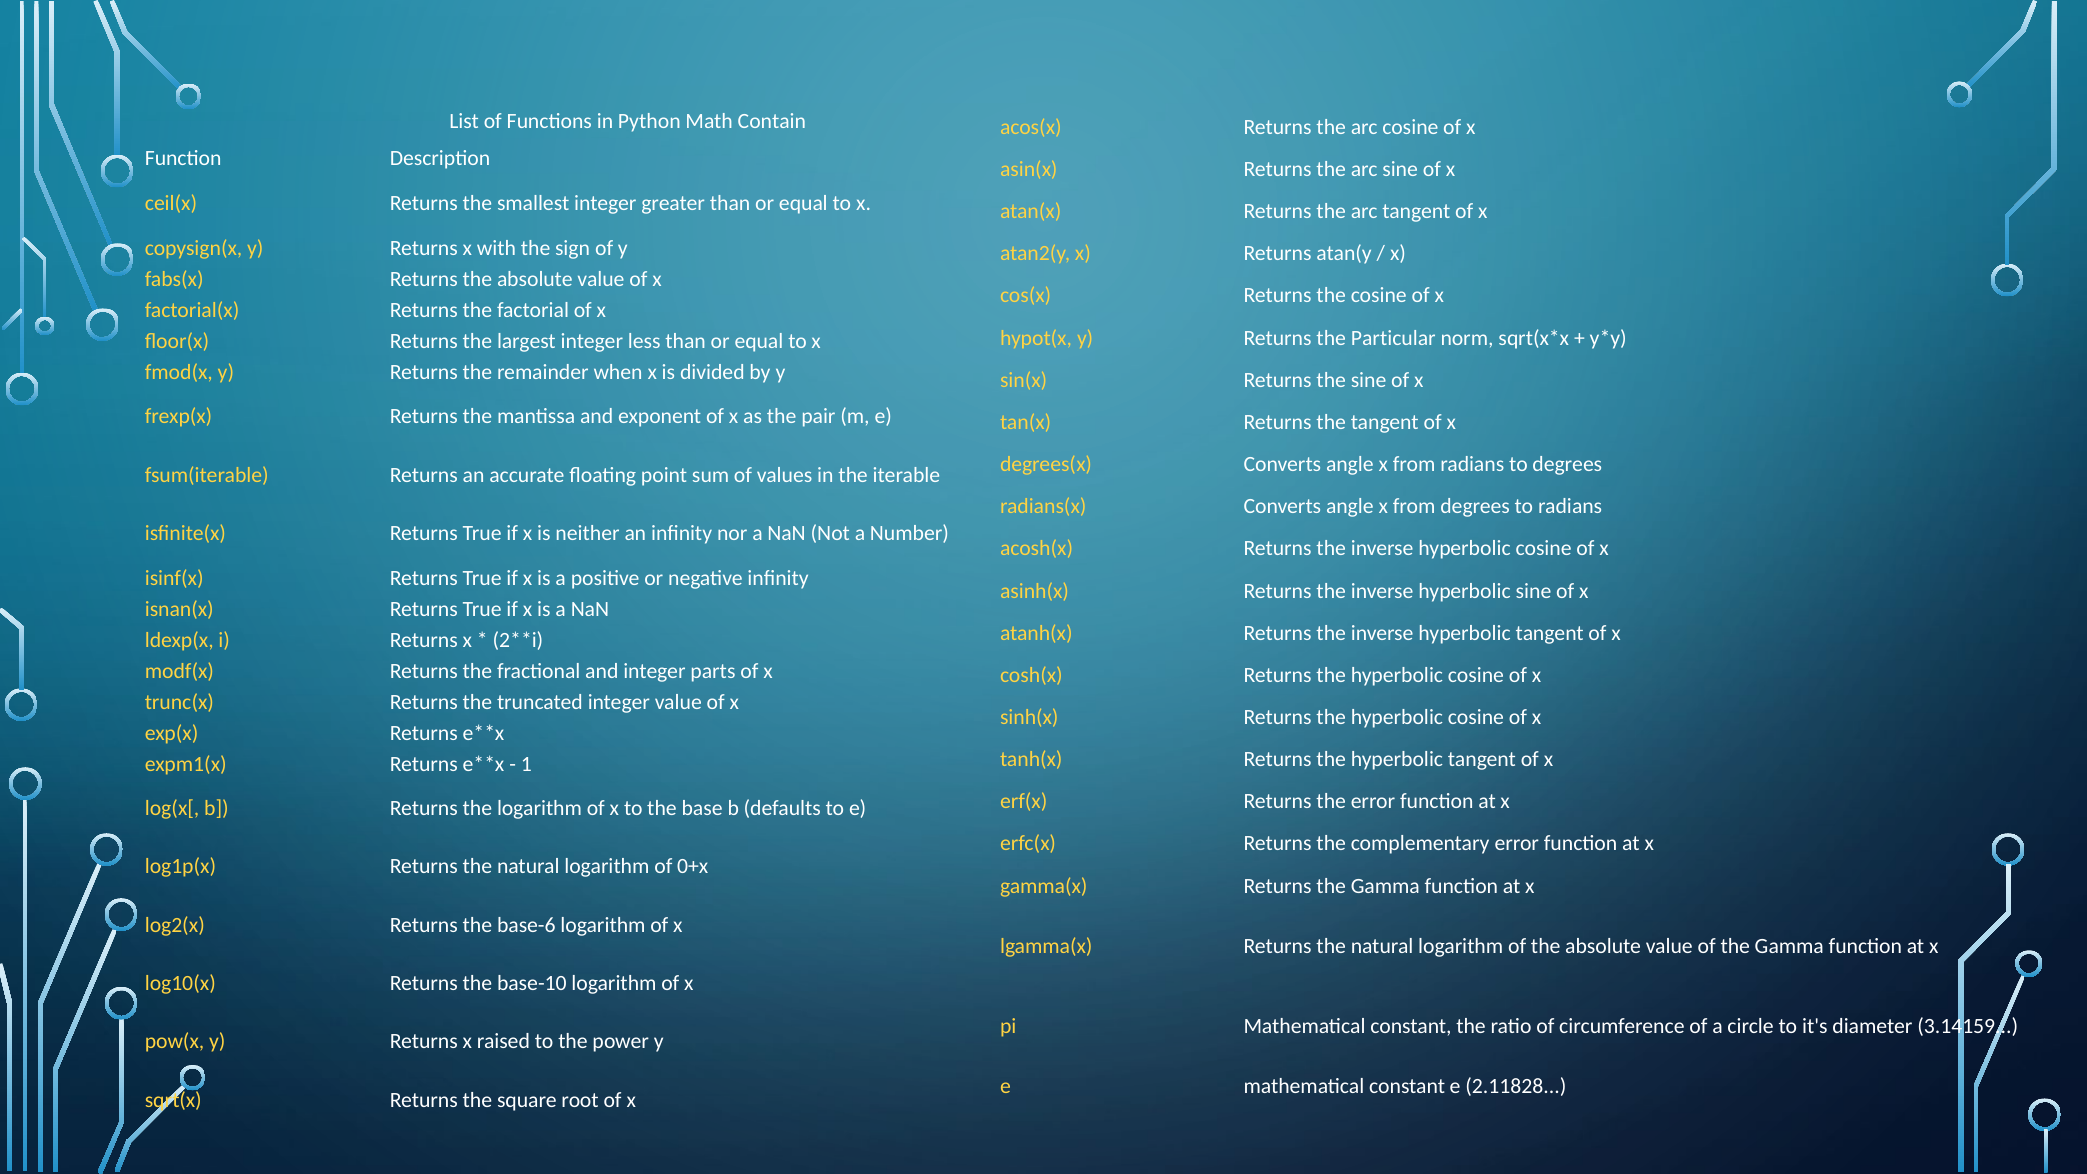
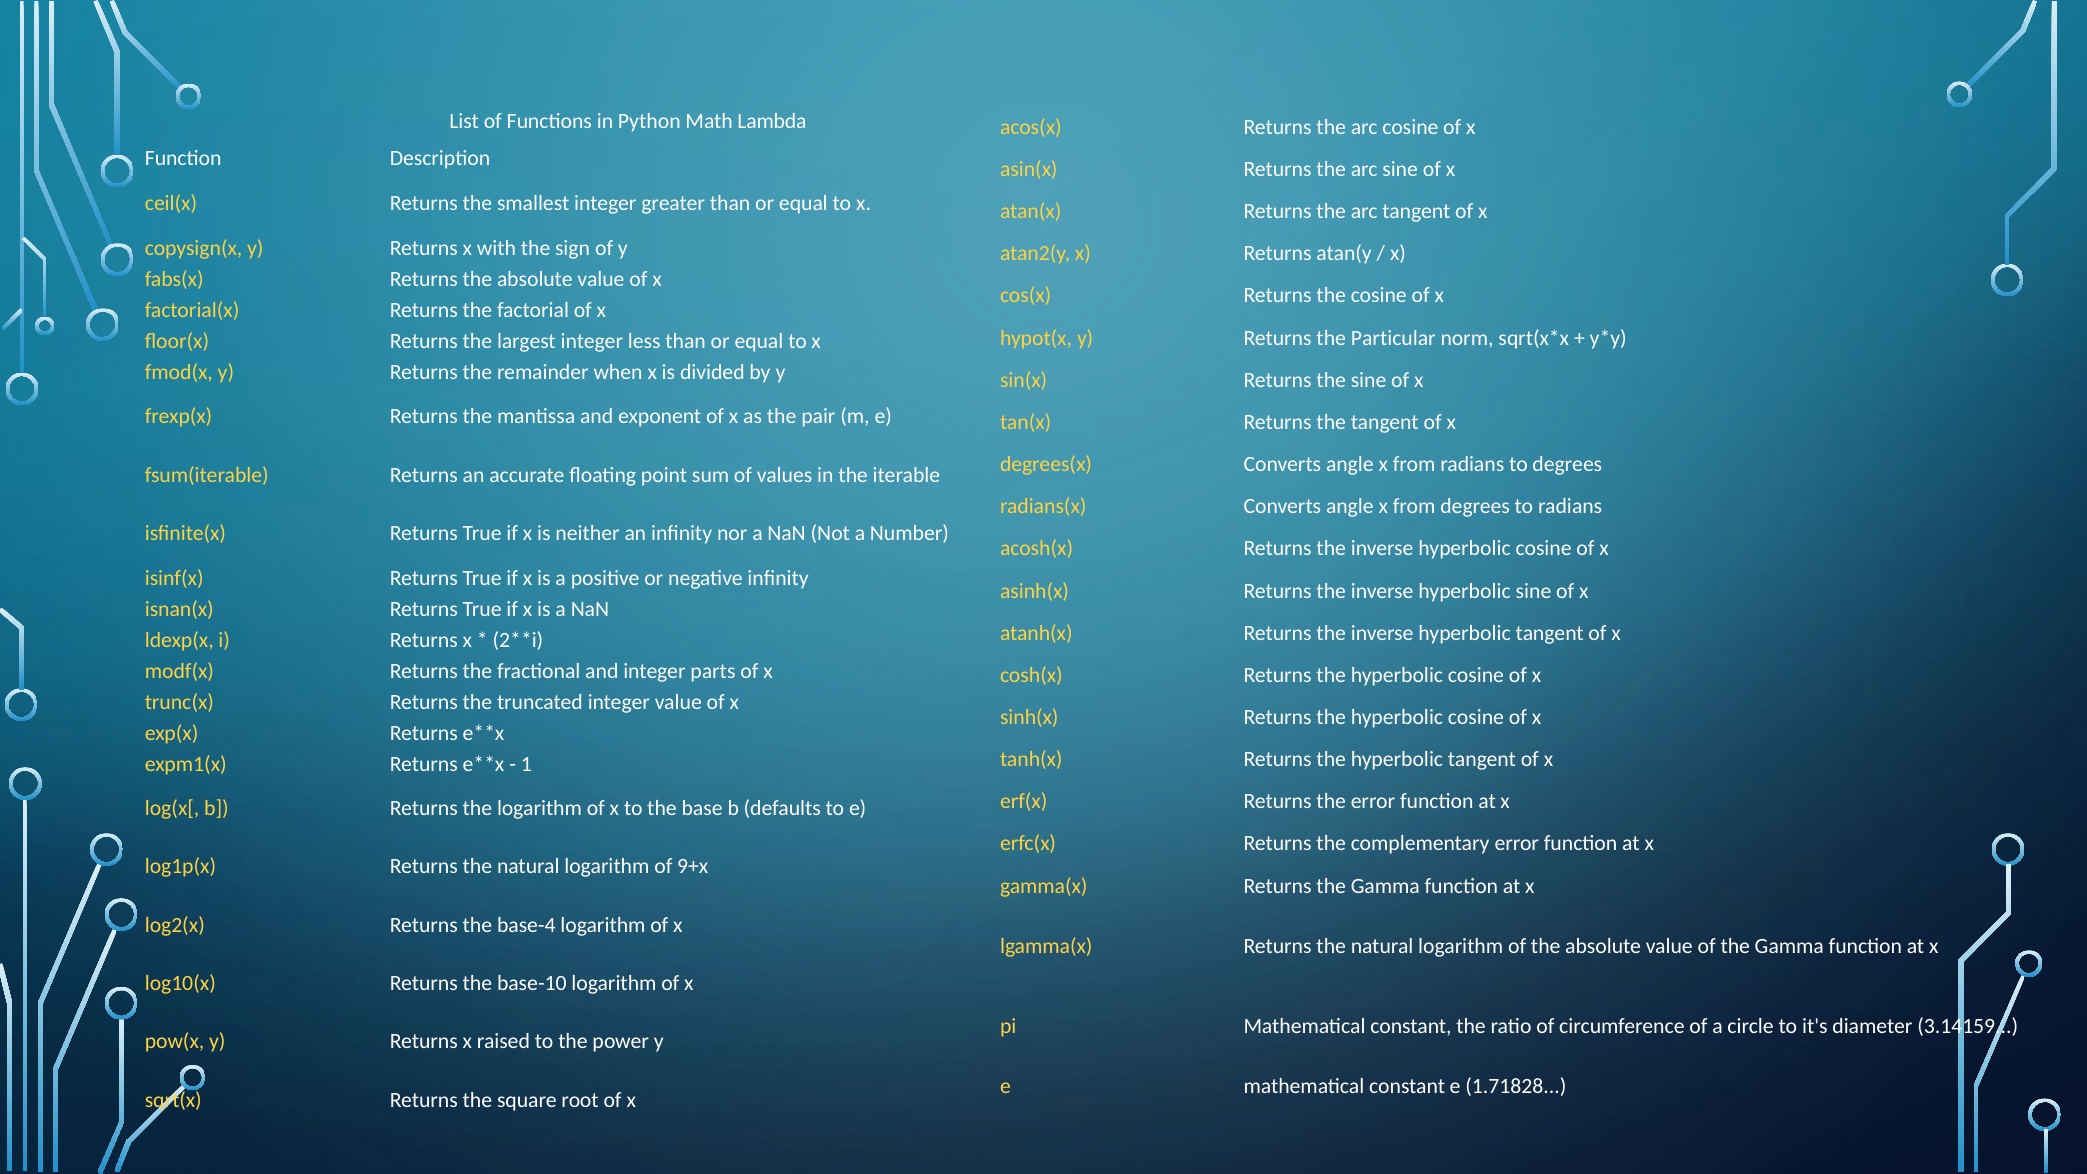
Contain: Contain -> Lambda (772, 121)
0+x: 0+x -> 9+x (693, 867)
base-6: base-6 -> base-4 (526, 925)
2.11828: 2.11828 -> 1.71828 (1516, 1087)
